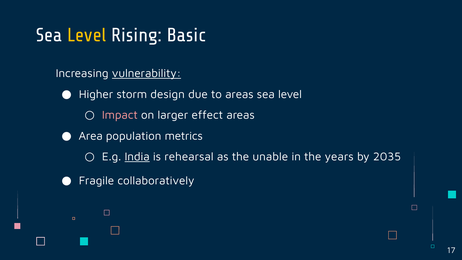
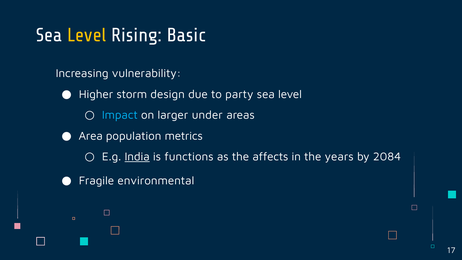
vulnerability underline: present -> none (147, 73)
to areas: areas -> party (239, 94)
Impact colour: pink -> light blue (120, 115)
effect: effect -> under (207, 115)
rehearsal: rehearsal -> functions (189, 157)
unable: unable -> affects (270, 157)
2035: 2035 -> 2084 (387, 157)
collaboratively: collaboratively -> environmental (156, 180)
